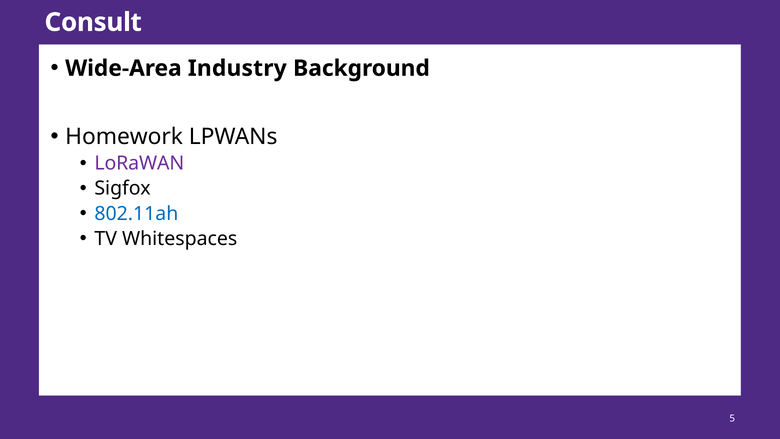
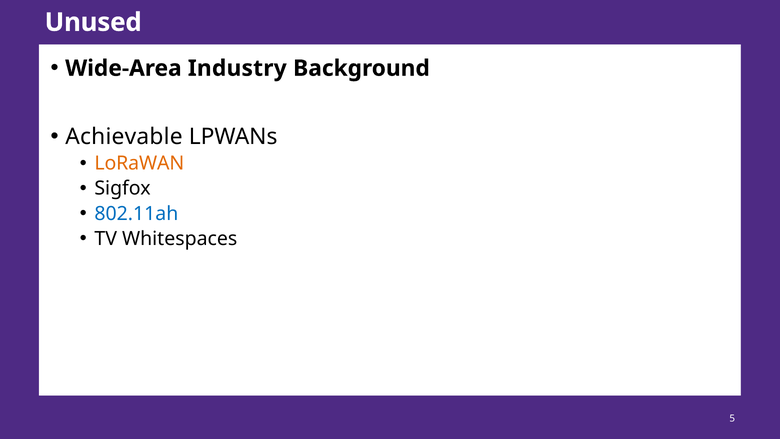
Consult: Consult -> Unused (93, 22)
Homework: Homework -> Achievable (124, 136)
LoRaWAN colour: purple -> orange (139, 163)
